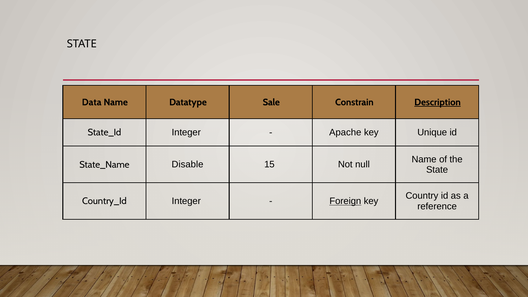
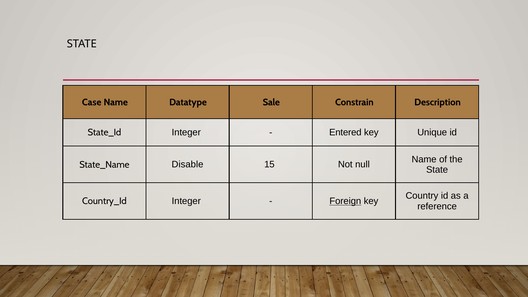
Data: Data -> Case (92, 102)
Description underline: present -> none (438, 102)
Apache: Apache -> Entered (345, 133)
